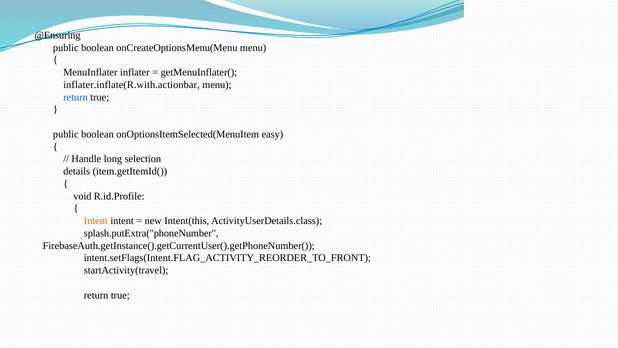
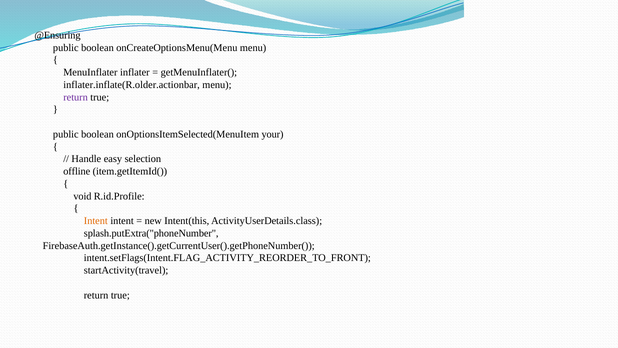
inflater.inflate(R.with.actionbar: inflater.inflate(R.with.actionbar -> inflater.inflate(R.older.actionbar (132, 85)
return colour: blue -> purple (76, 97)
easy: easy -> your (273, 134)
long: long -> easy (113, 159)
details: details -> offline (77, 171)
